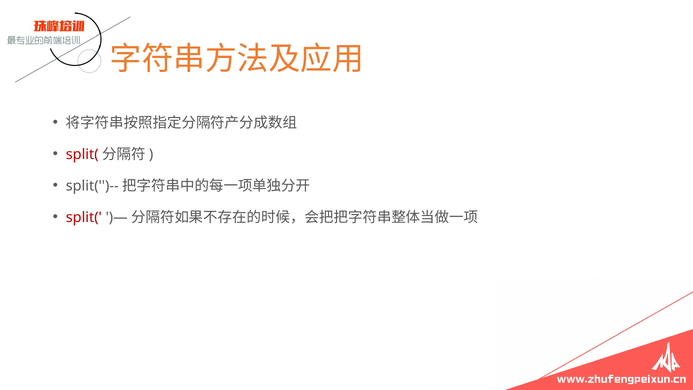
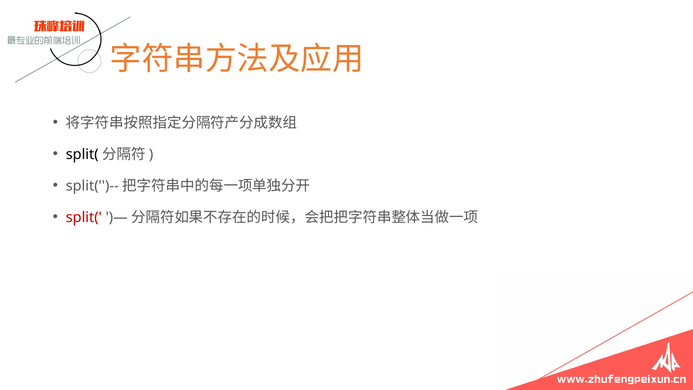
split( colour: red -> black (82, 154)
